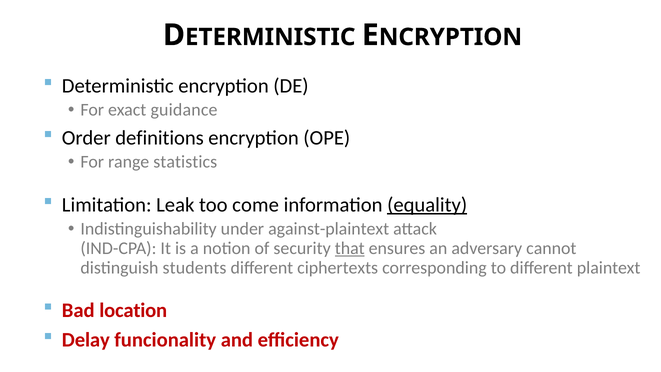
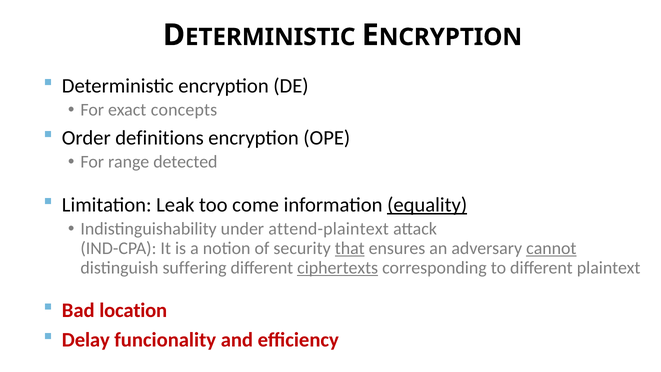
guidance: guidance -> concepts (184, 110)
statistics: statistics -> detected (185, 162)
against-plaintext: against-plaintext -> attend-plaintext (329, 229)
cannot underline: none -> present (551, 248)
students: students -> suffering (195, 268)
ciphertexts underline: none -> present (338, 268)
